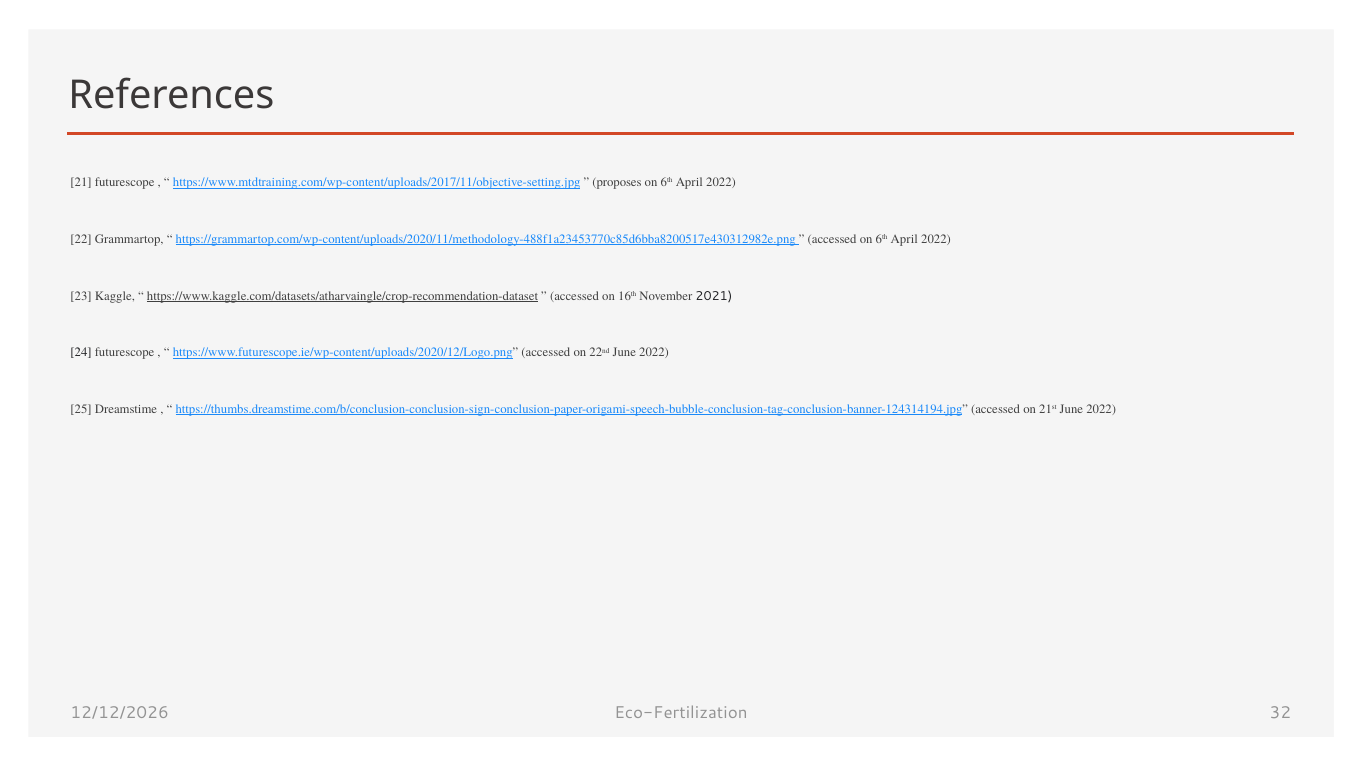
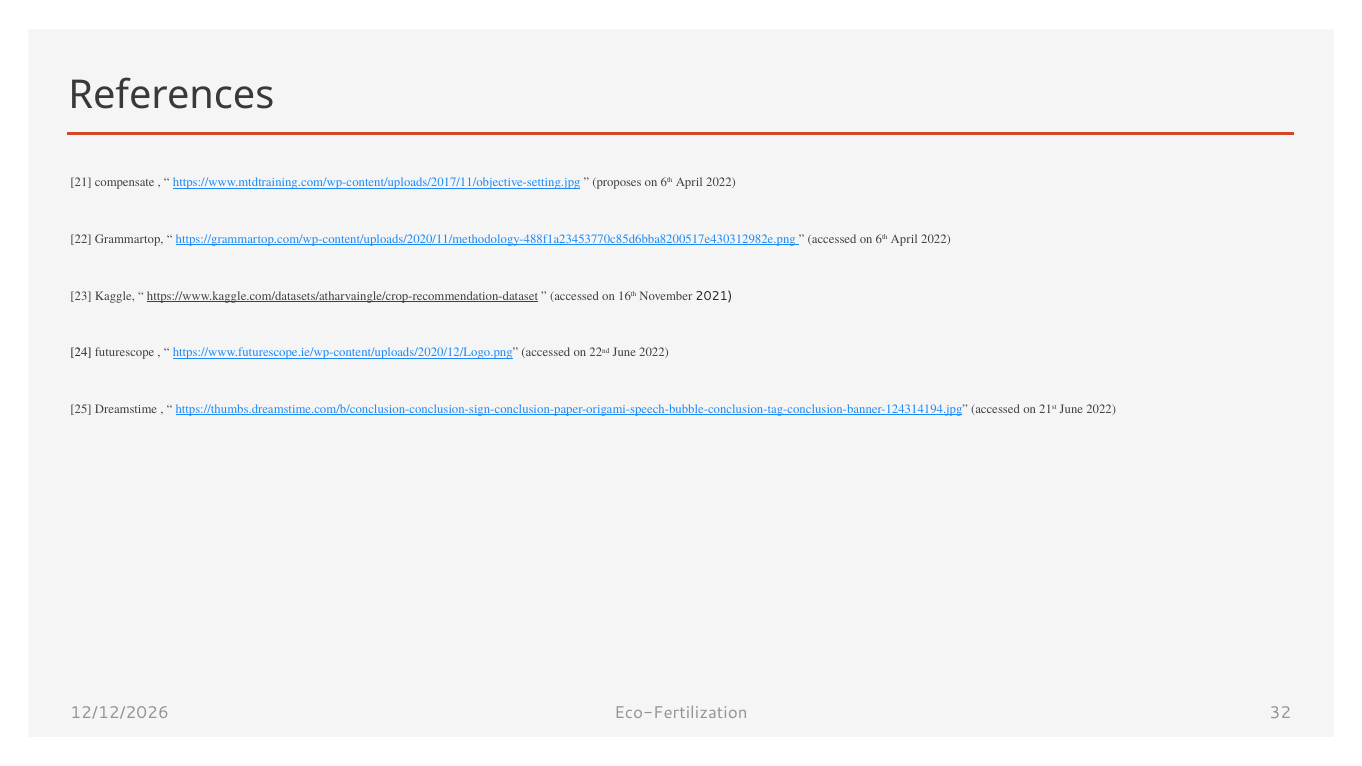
21 futurescope: futurescope -> compensate (125, 183)
